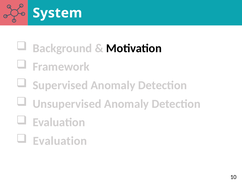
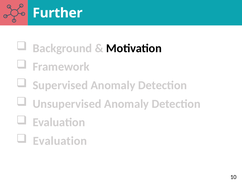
System: System -> Further (58, 13)
